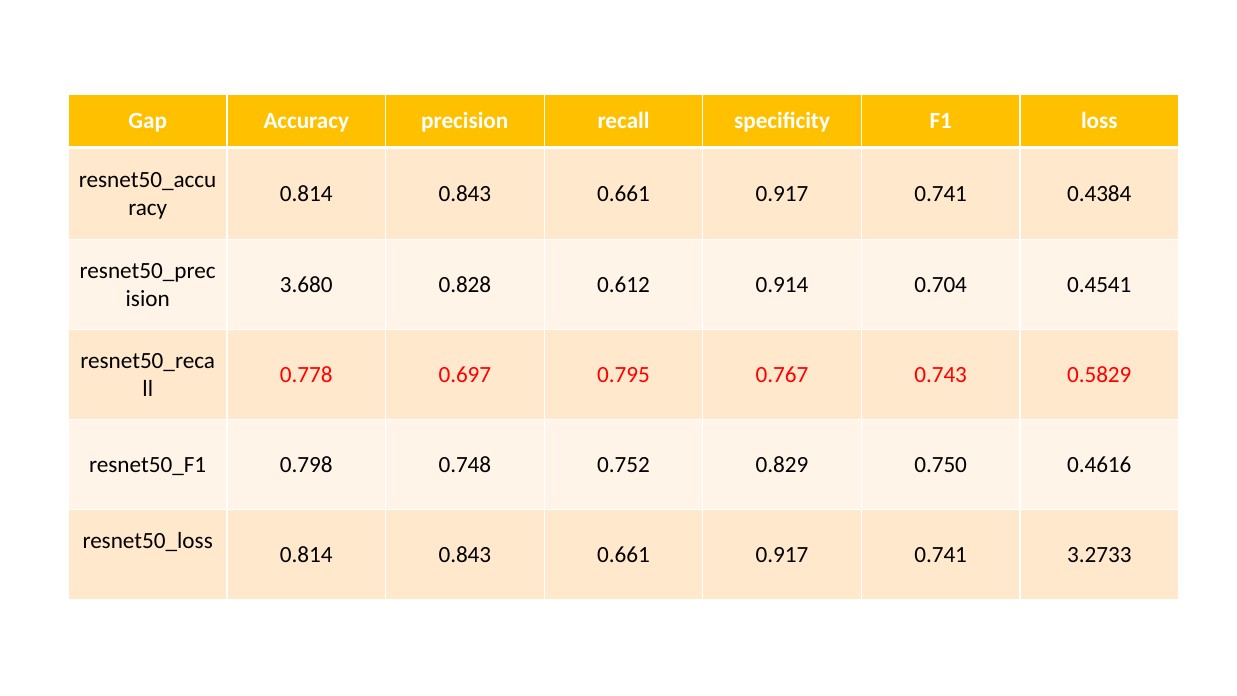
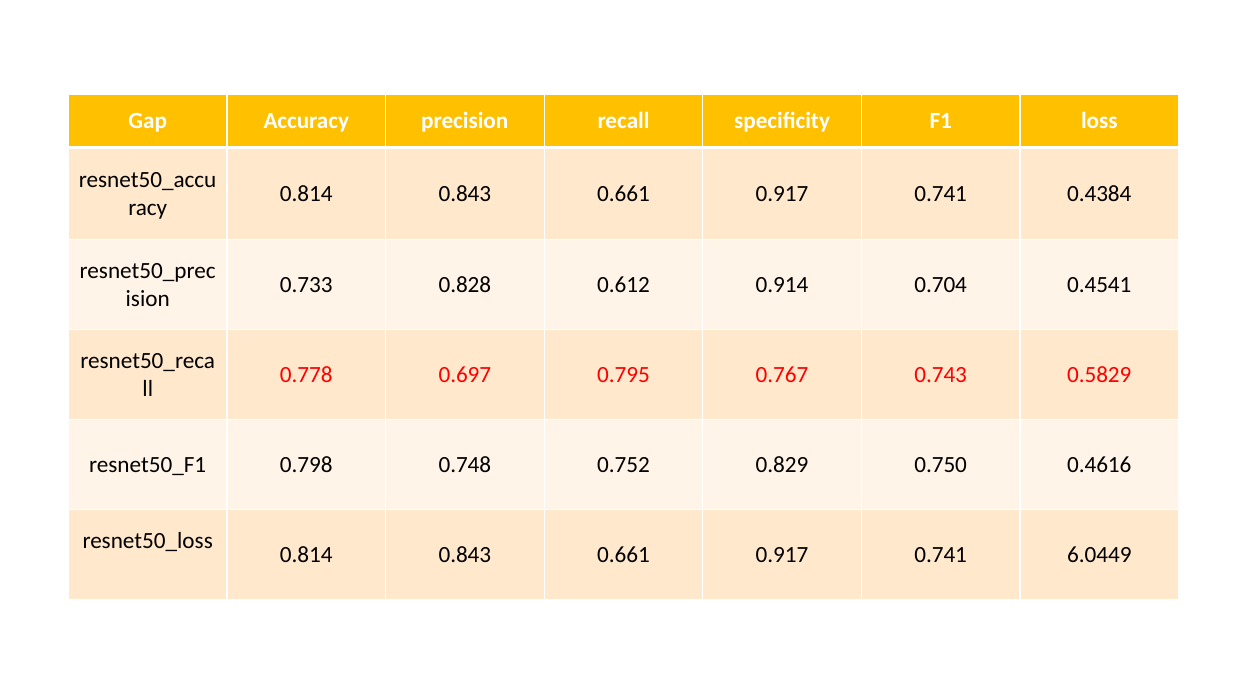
3.680: 3.680 -> 0.733 (306, 284)
3.2733: 3.2733 -> 6.0449 (1099, 554)
